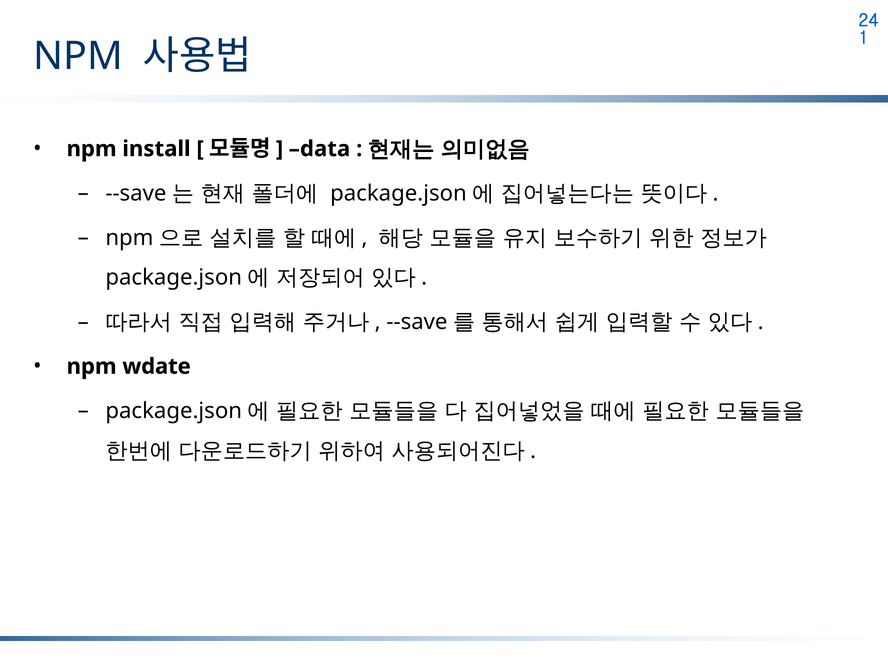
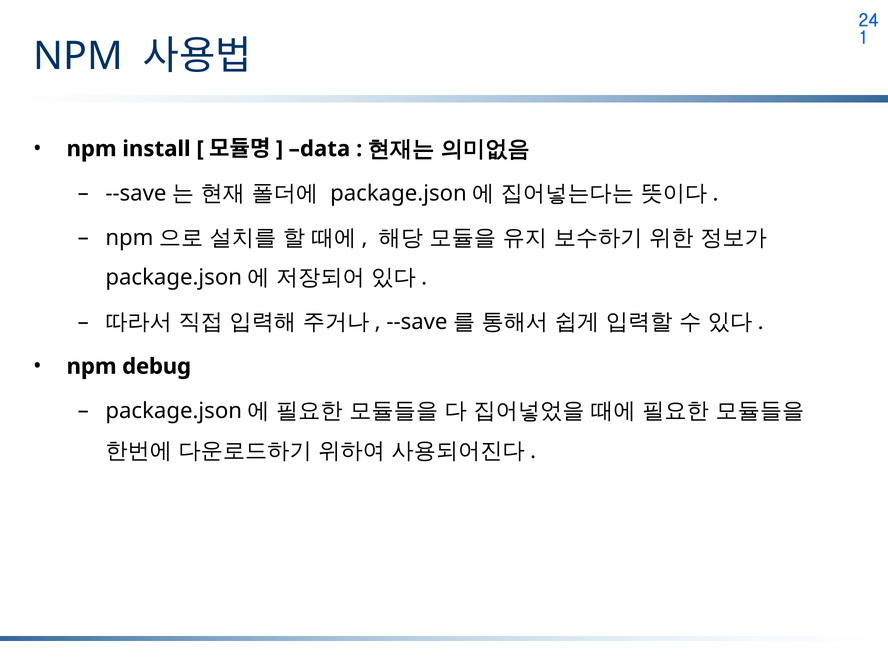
wdate: wdate -> debug (157, 366)
